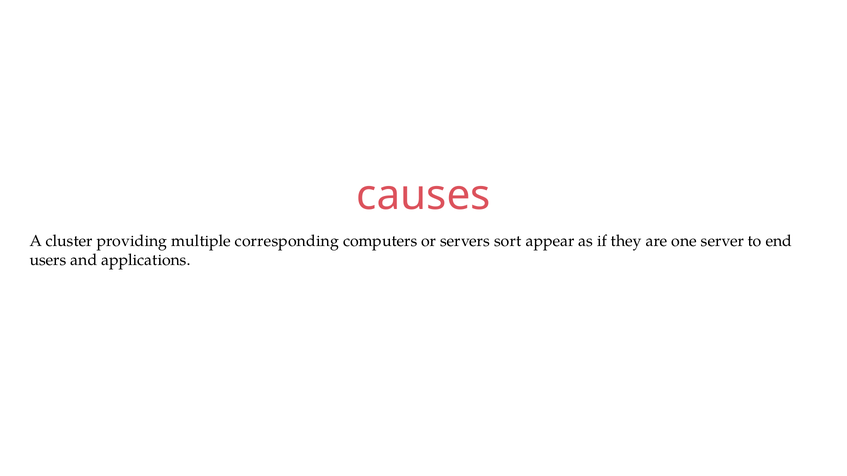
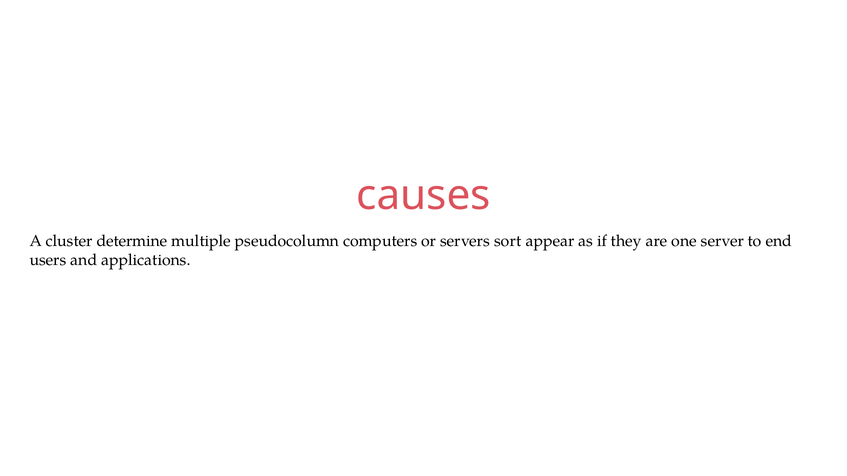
providing: providing -> determine (132, 241)
corresponding: corresponding -> pseudocolumn (287, 241)
